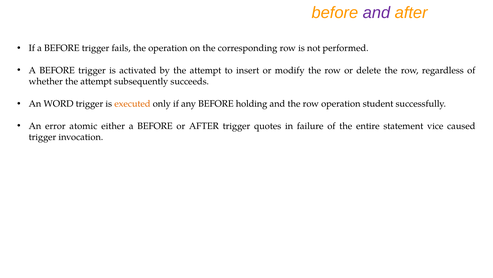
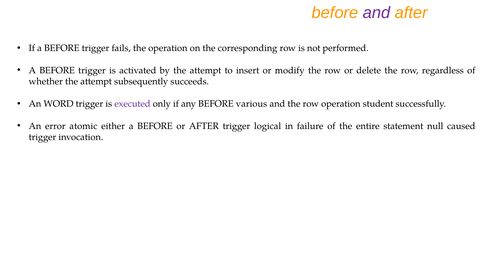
executed colour: orange -> purple (132, 104)
holding: holding -> various (252, 104)
quotes: quotes -> logical (268, 126)
vice: vice -> null (435, 126)
